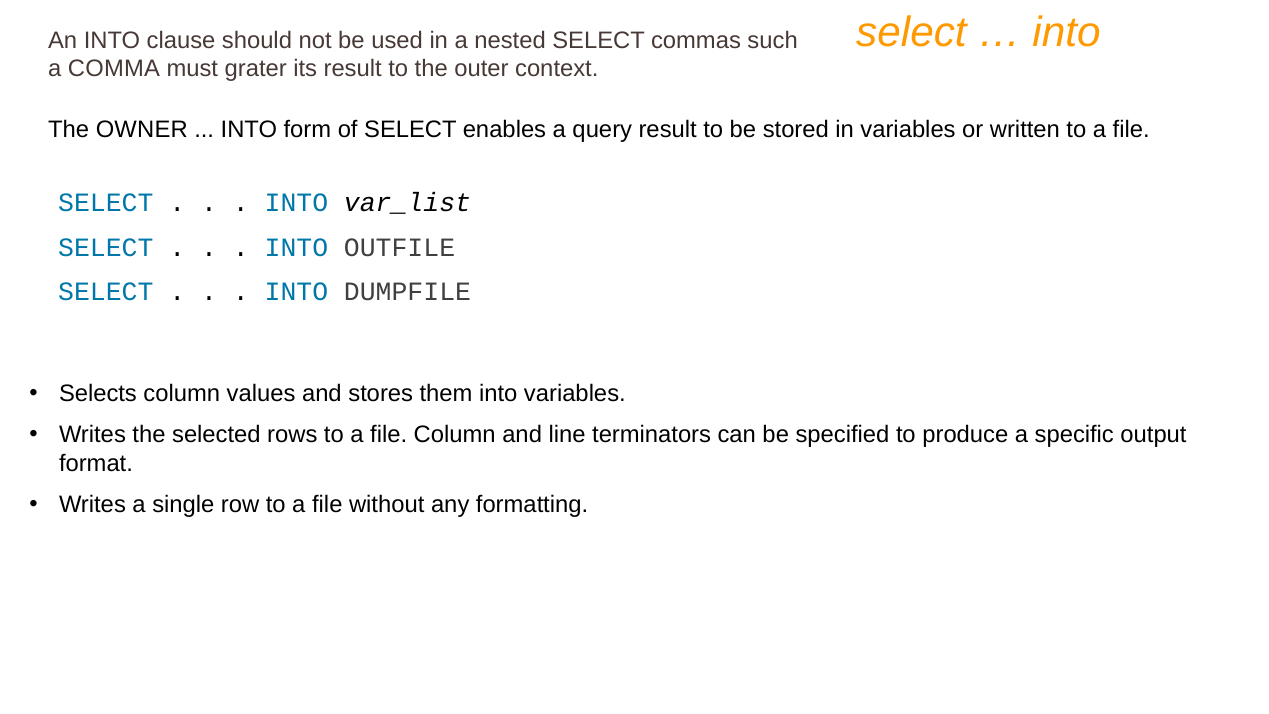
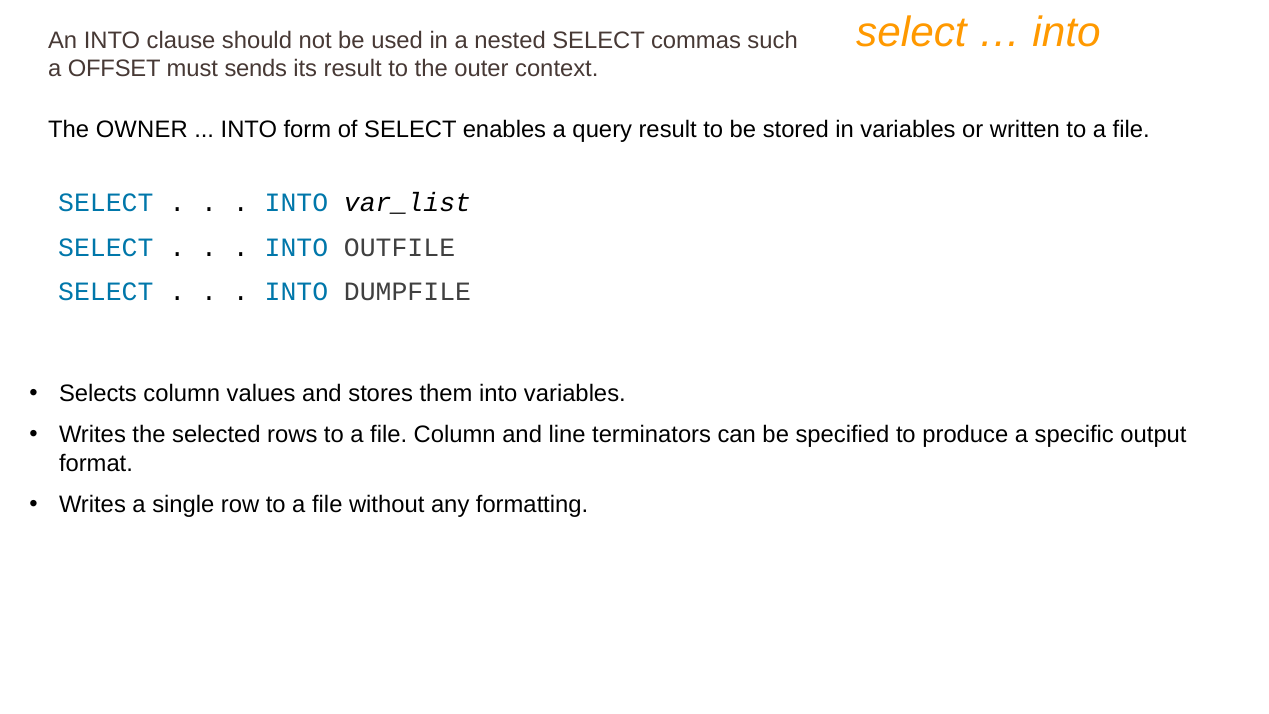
COMMA: COMMA -> OFFSET (114, 69)
grater: grater -> sends (256, 69)
